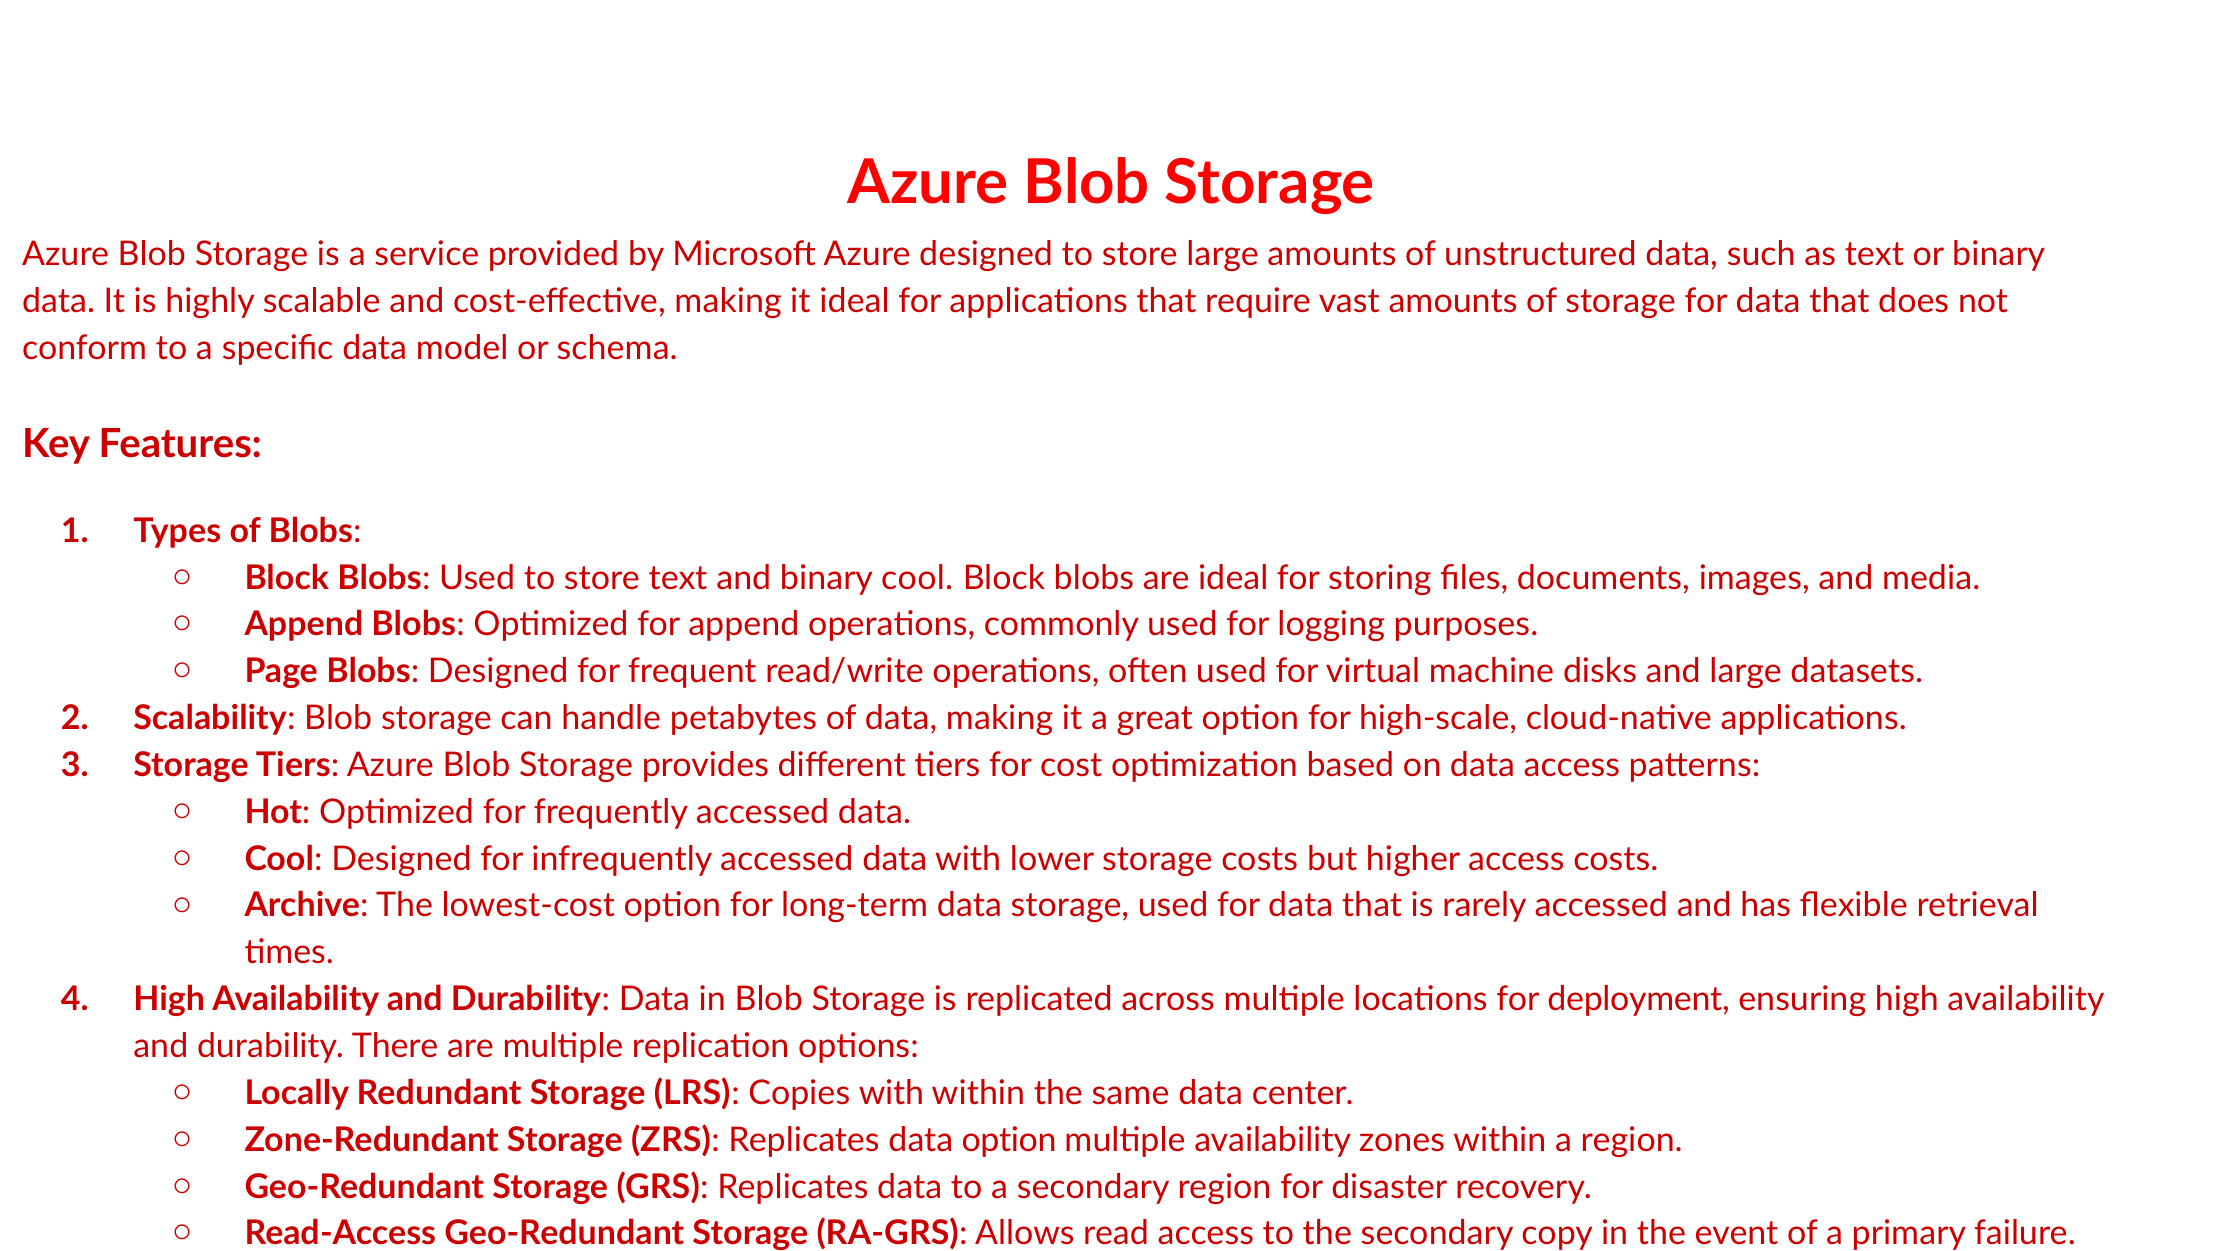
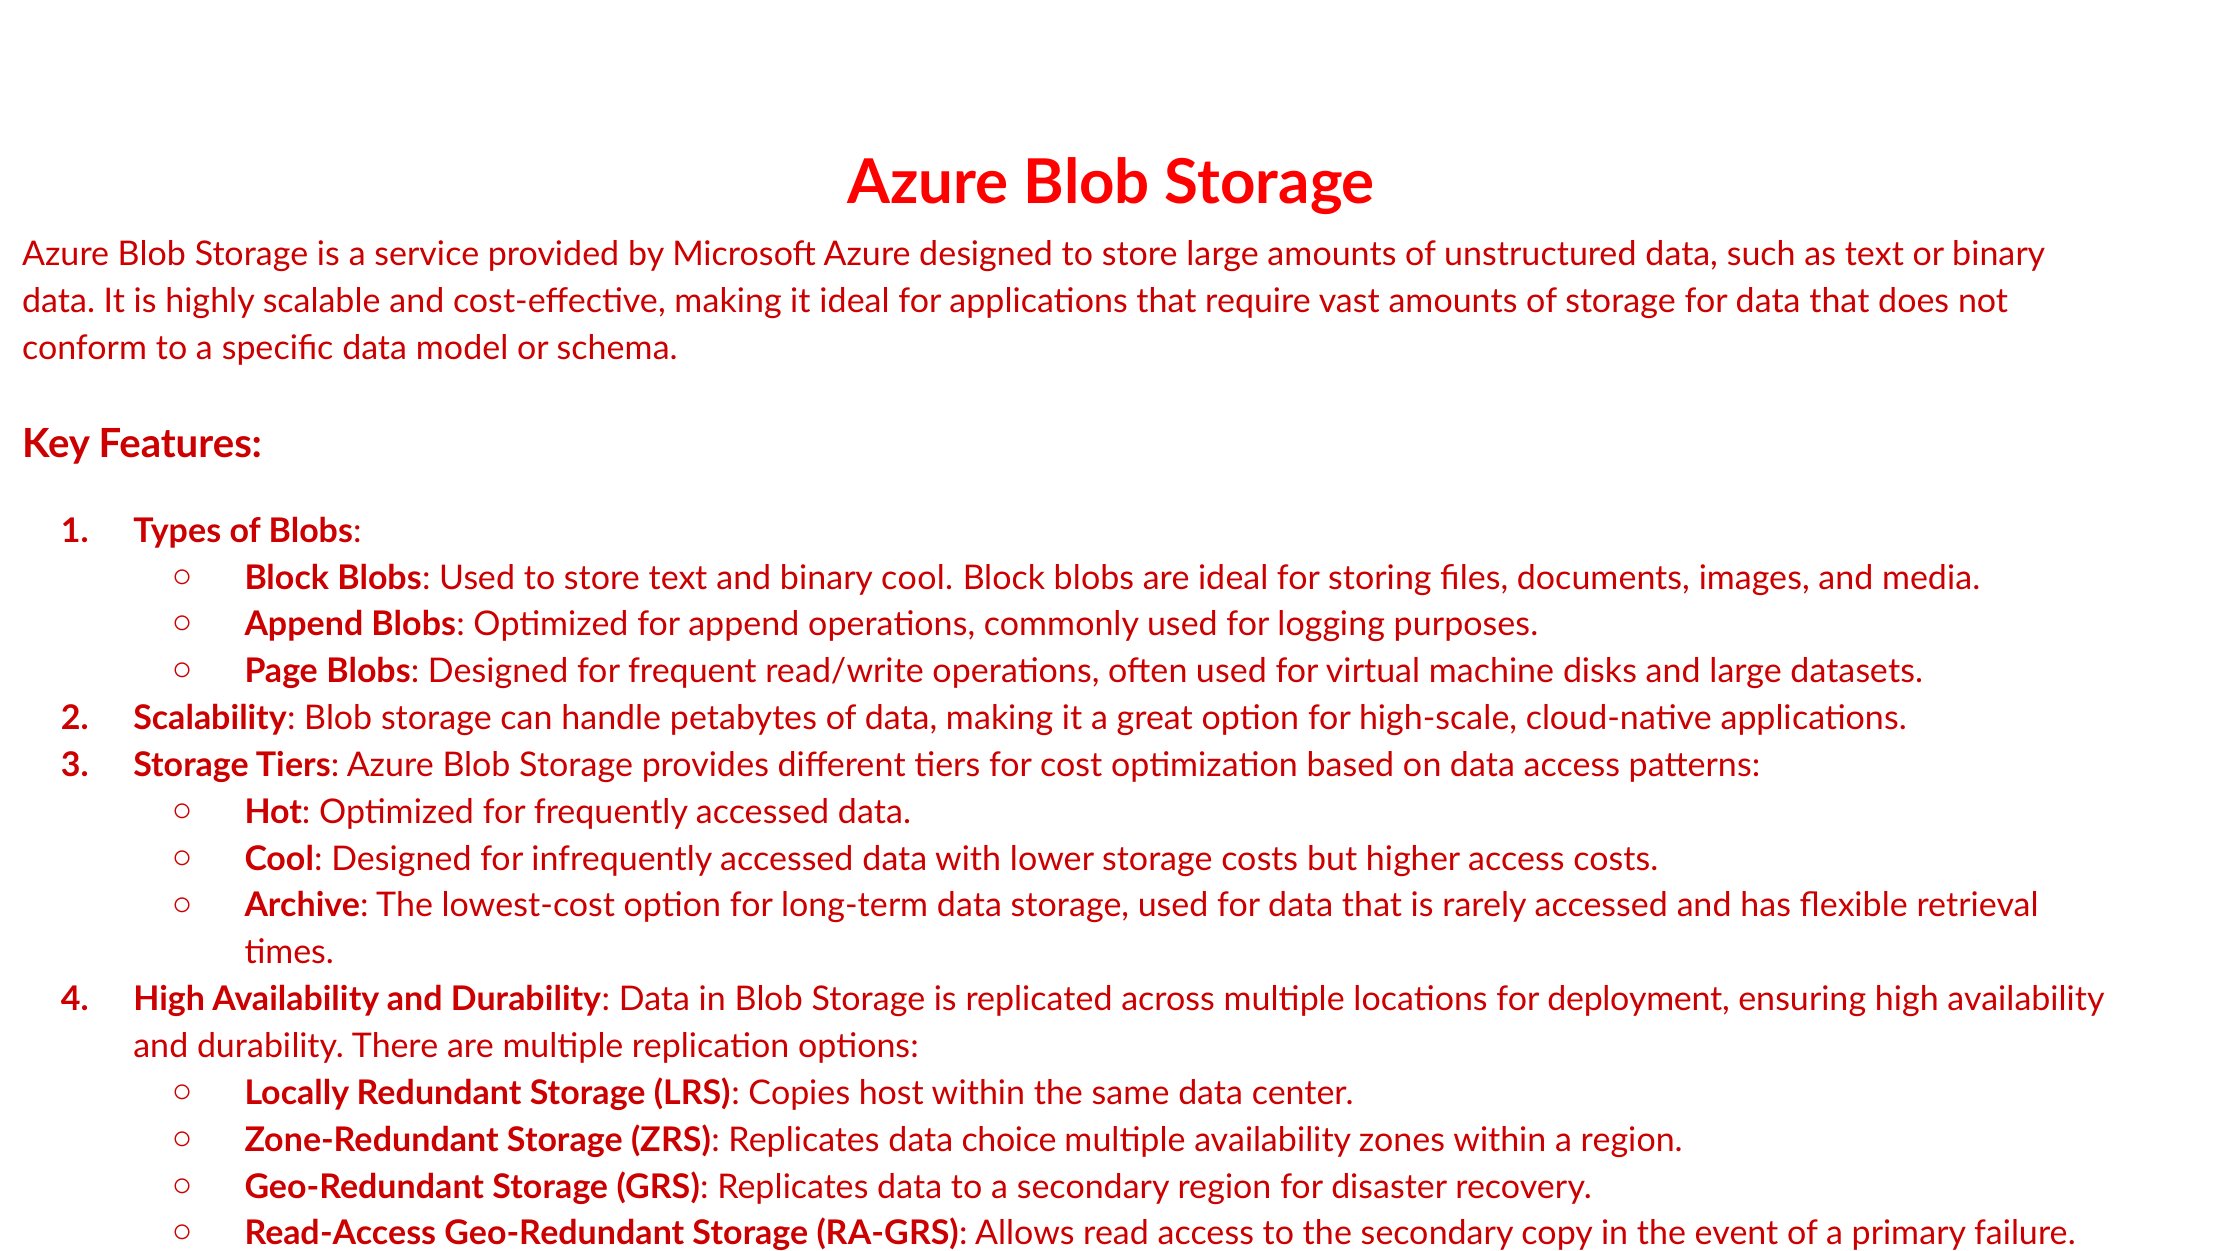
Copies with: with -> host (891, 1093)
data option: option -> choice (1009, 1140)
